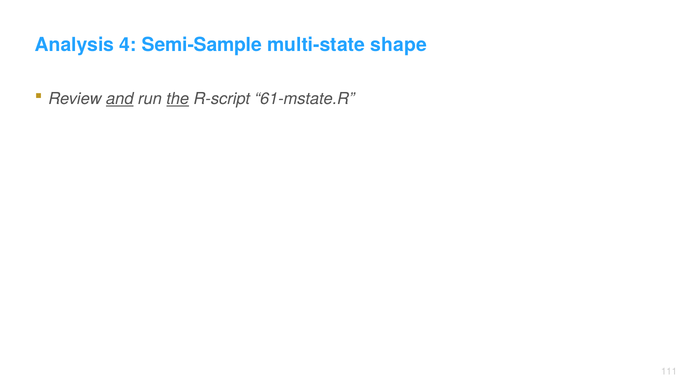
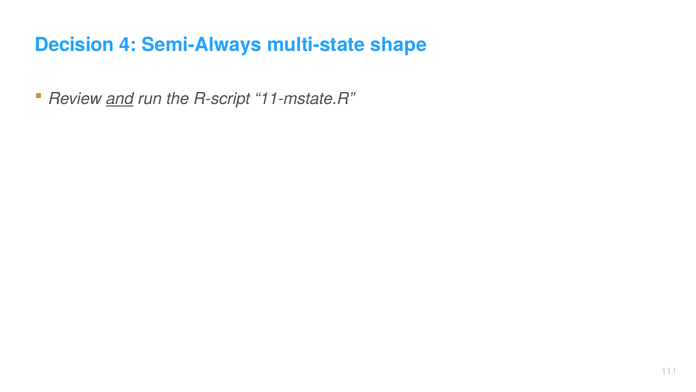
Analysis: Analysis -> Decision (75, 45)
Semi-Sample: Semi-Sample -> Semi-Always (202, 45)
the underline: present -> none (178, 99)
61-mstate.R: 61-mstate.R -> 11-mstate.R (305, 99)
